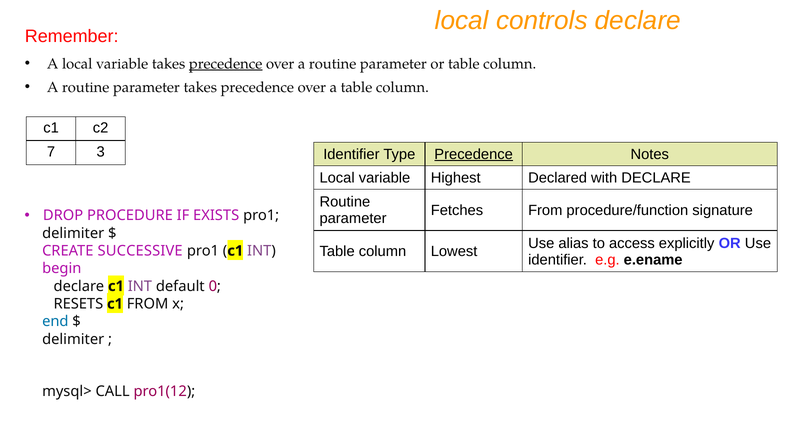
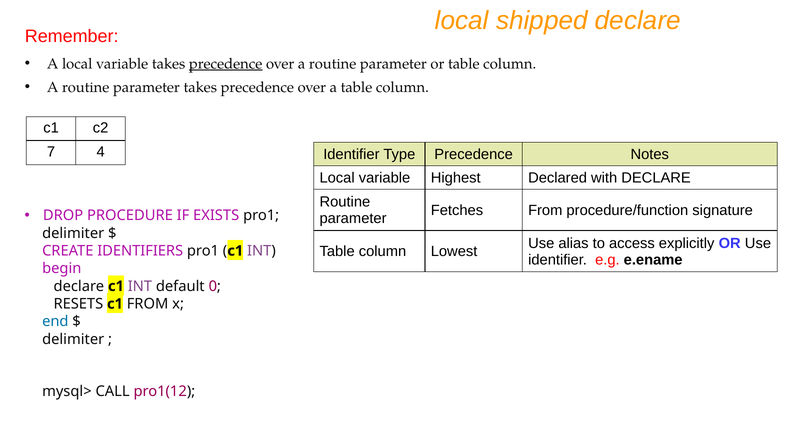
controls: controls -> shipped (542, 20)
3: 3 -> 4 (101, 152)
Precedence underline: present -> none (474, 154)
SUCCESSIVE: SUCCESSIVE -> IDENTIFIERS (140, 251)
